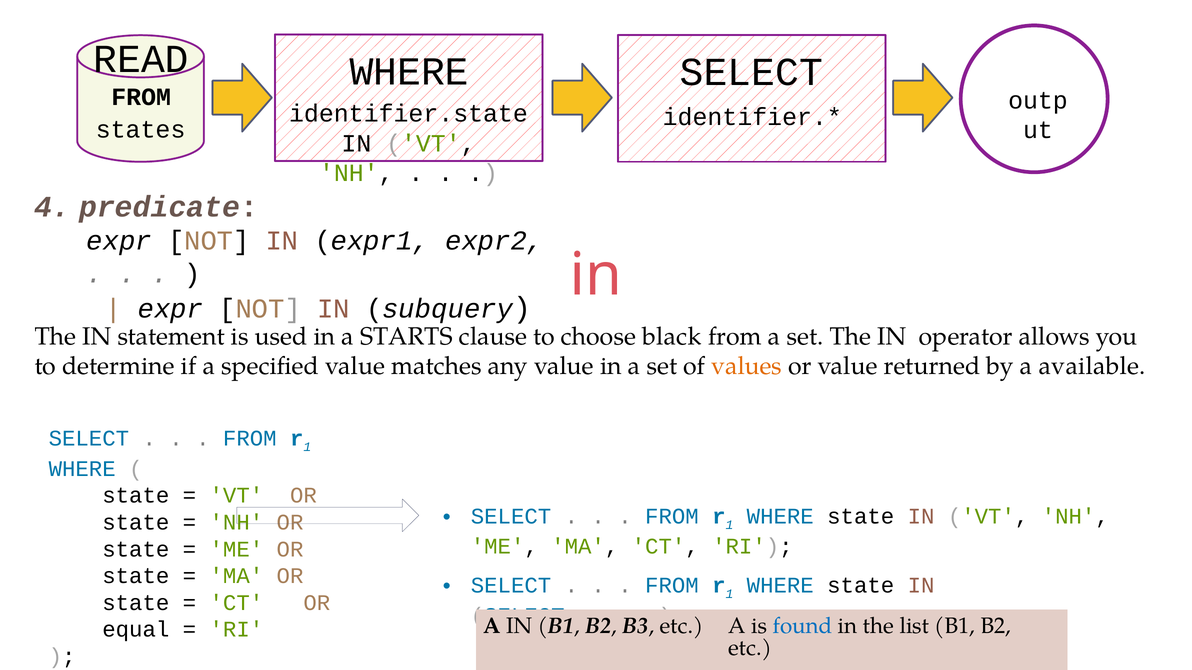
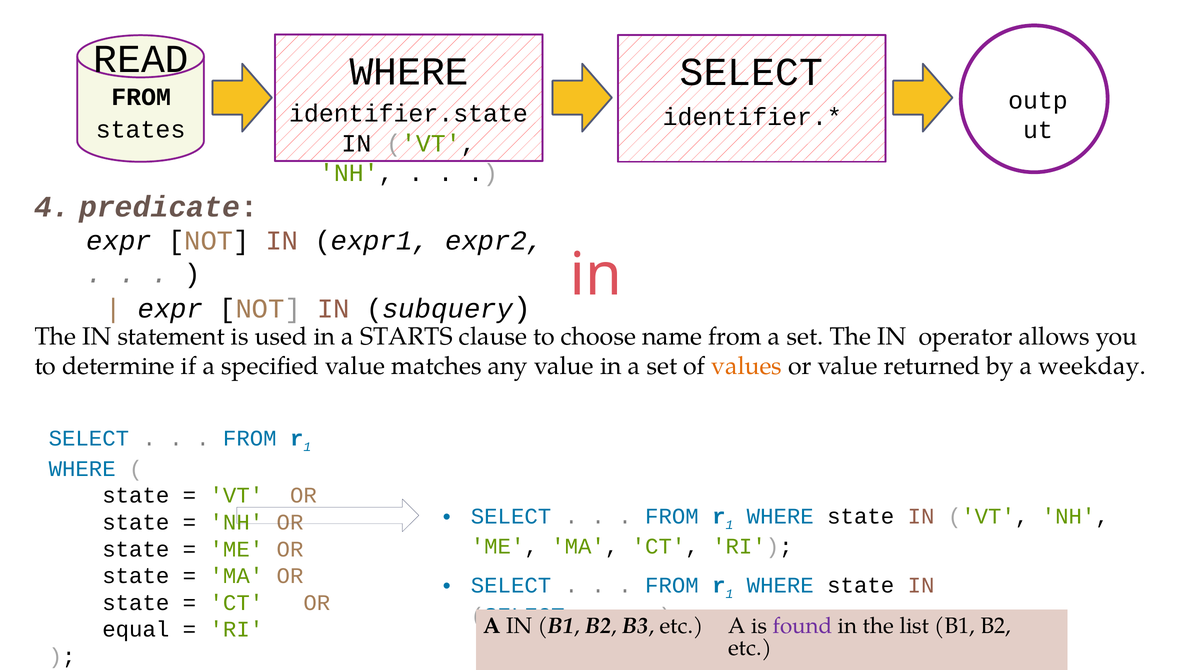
black: black -> name (672, 337)
available: available -> weekday (1092, 367)
found colour: blue -> purple (802, 626)
